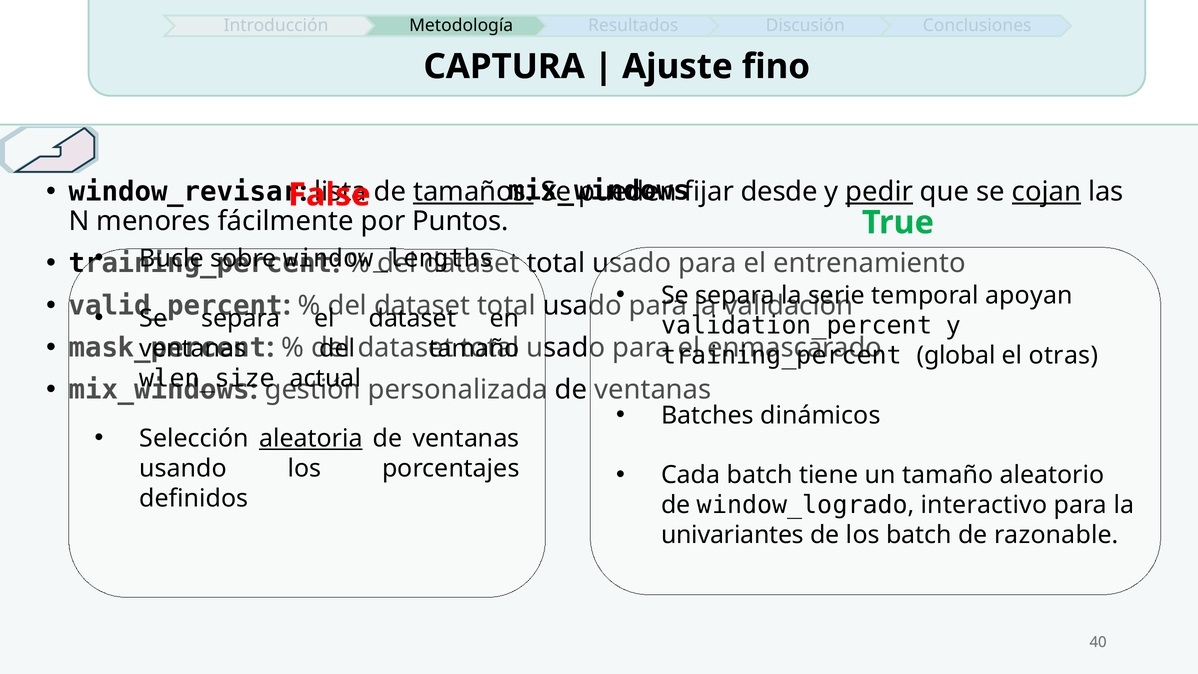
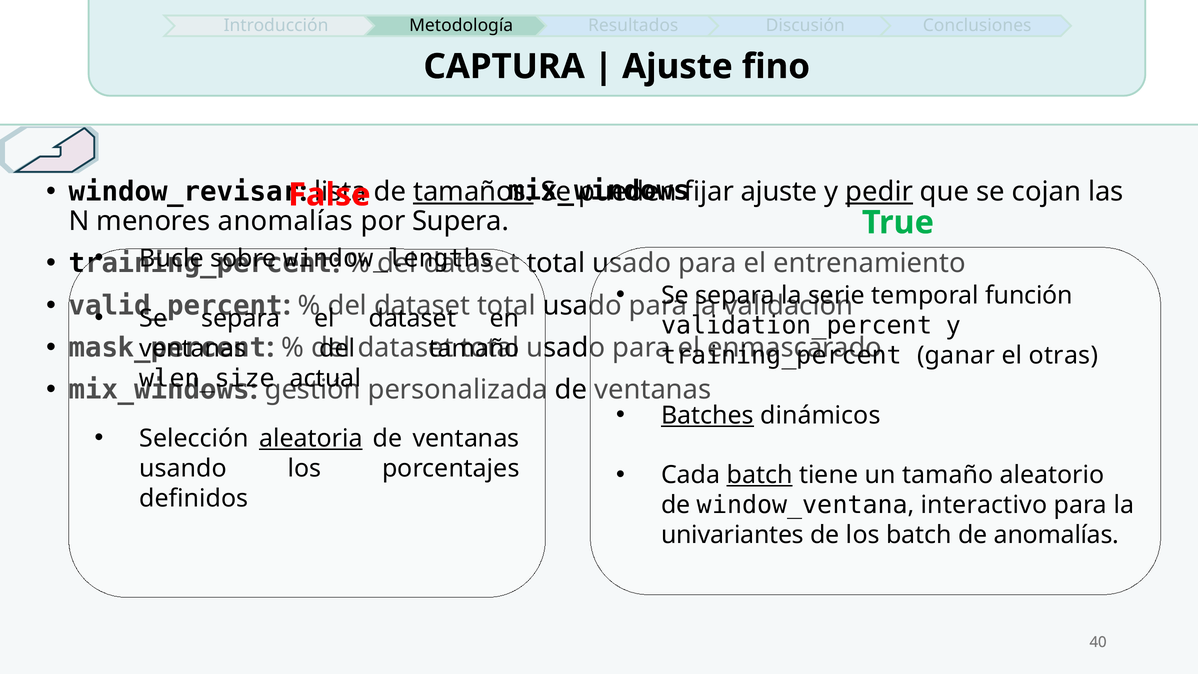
fijar desde: desde -> ajuste (779, 192)
cojan underline: present -> none (1046, 192)
menores fácilmente: fácilmente -> anomalías (285, 221)
Puntos: Puntos -> Supera (461, 221)
apoyan: apoyan -> función (1029, 295)
global: global -> ganar (956, 355)
Batches underline: none -> present (707, 415)
batch underline: none -> present (760, 475)
window_logrado: window_logrado -> window_ventana (802, 505)
de razonable: razonable -> anomalías (1057, 535)
